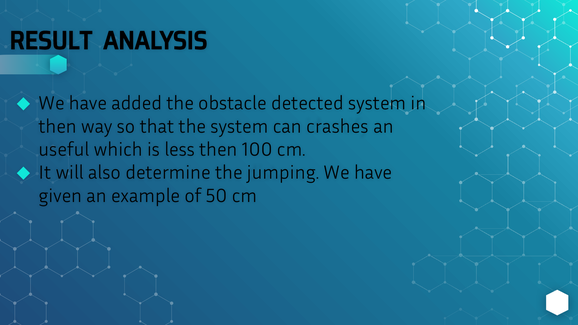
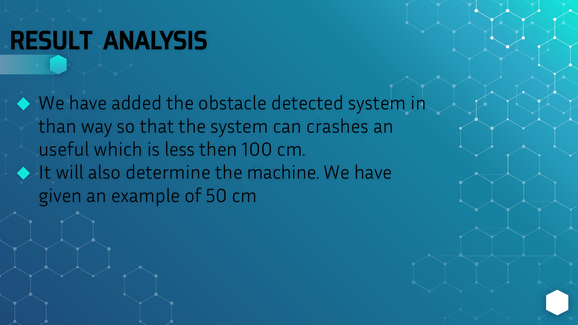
then: then -> than (58, 126)
jumping: jumping -> machine (283, 173)
